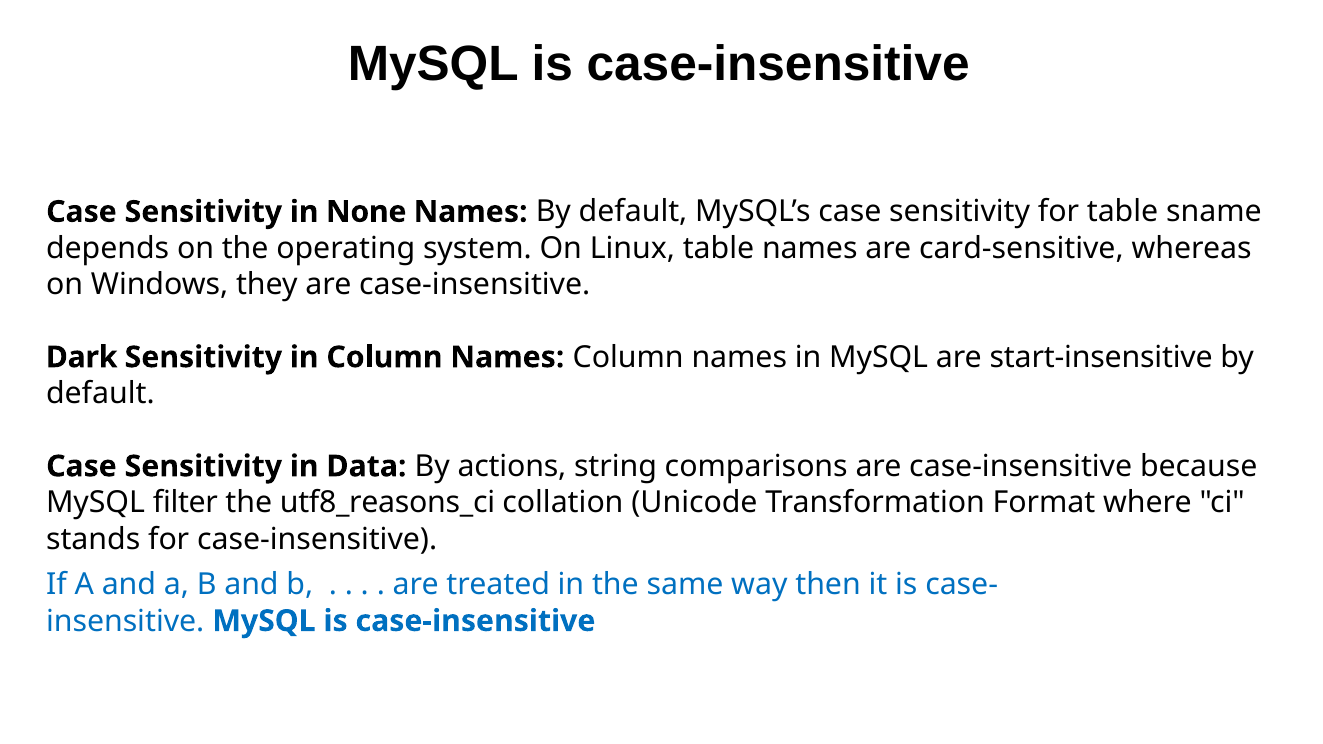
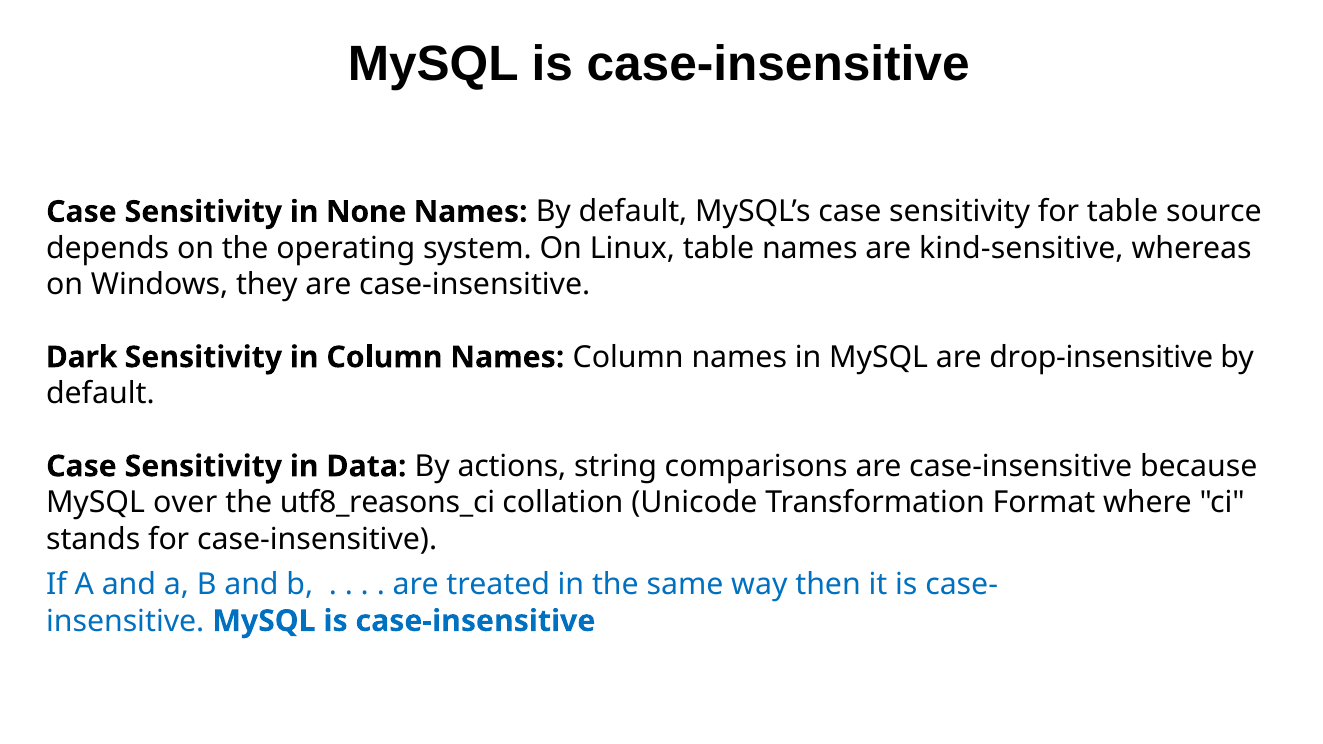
sname: sname -> source (1214, 212)
card-sensitive: card-sensitive -> kind-sensitive (1021, 248)
start-insensitive: start-insensitive -> drop-insensitive (1101, 357)
filter: filter -> over (185, 503)
